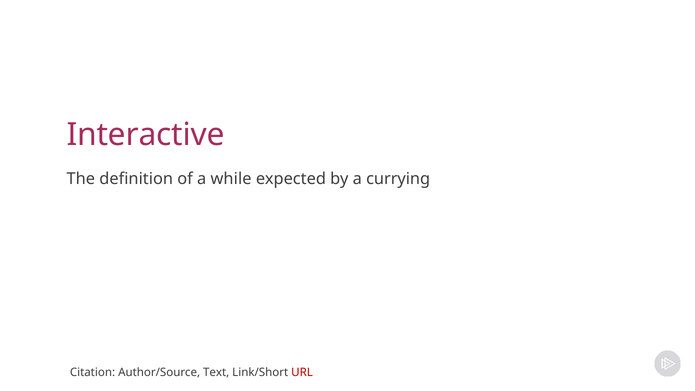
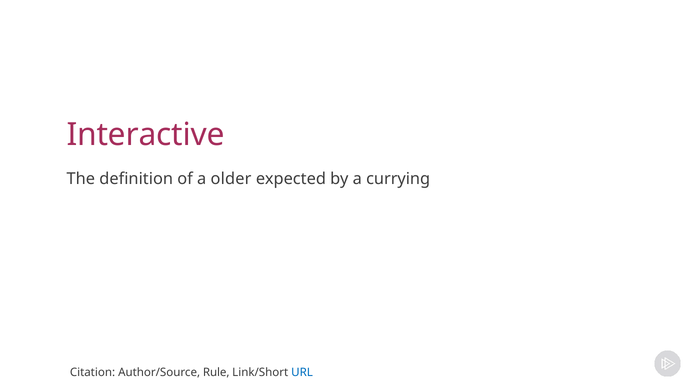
while: while -> older (231, 179)
Text: Text -> Rule (216, 373)
URL colour: red -> blue (302, 373)
